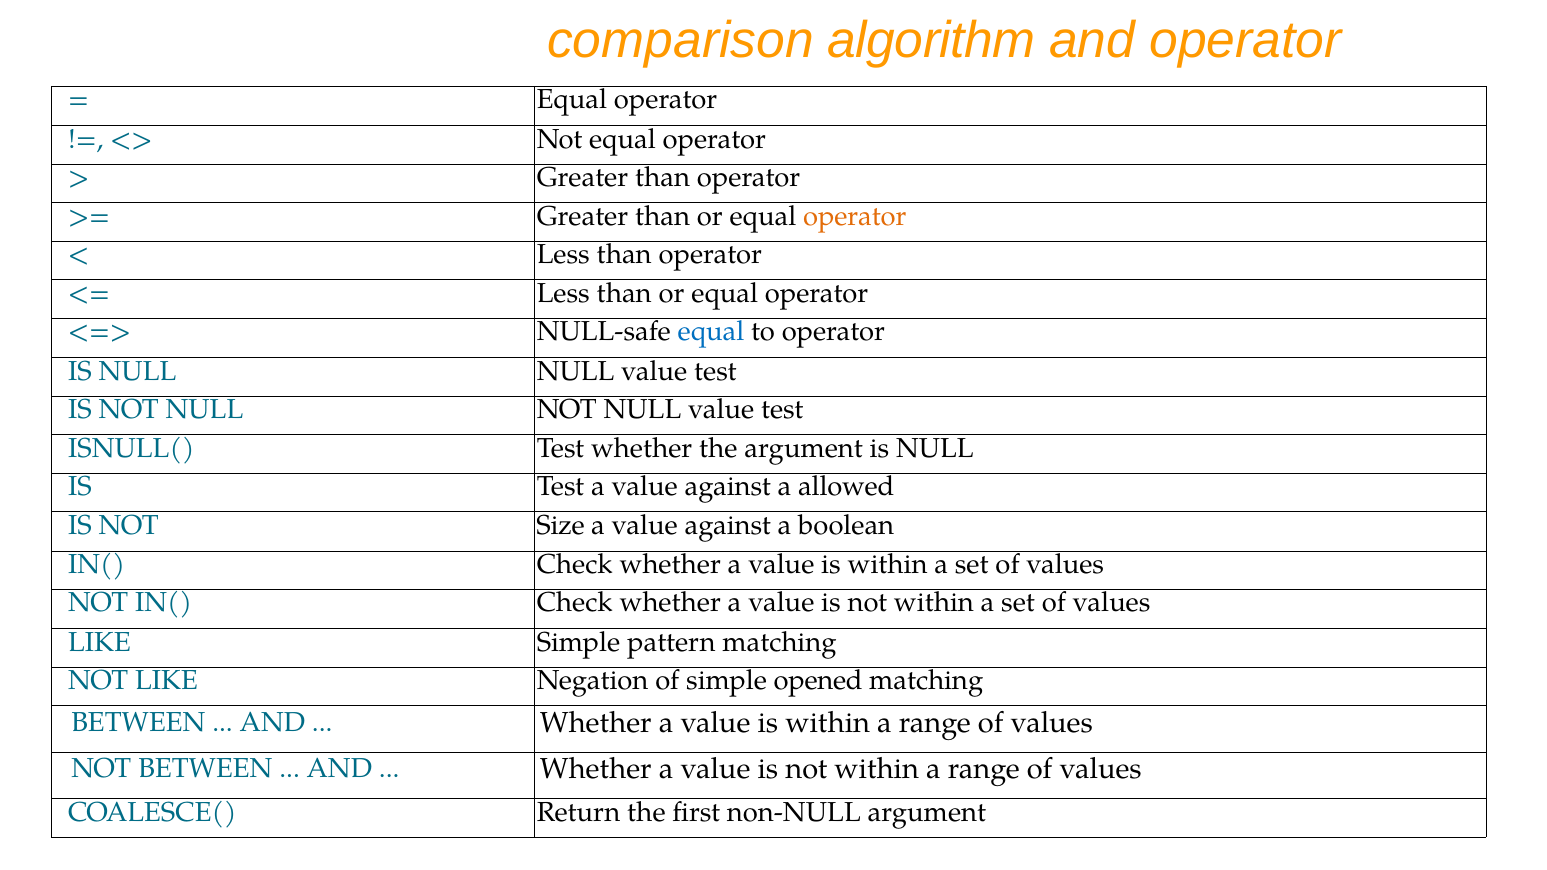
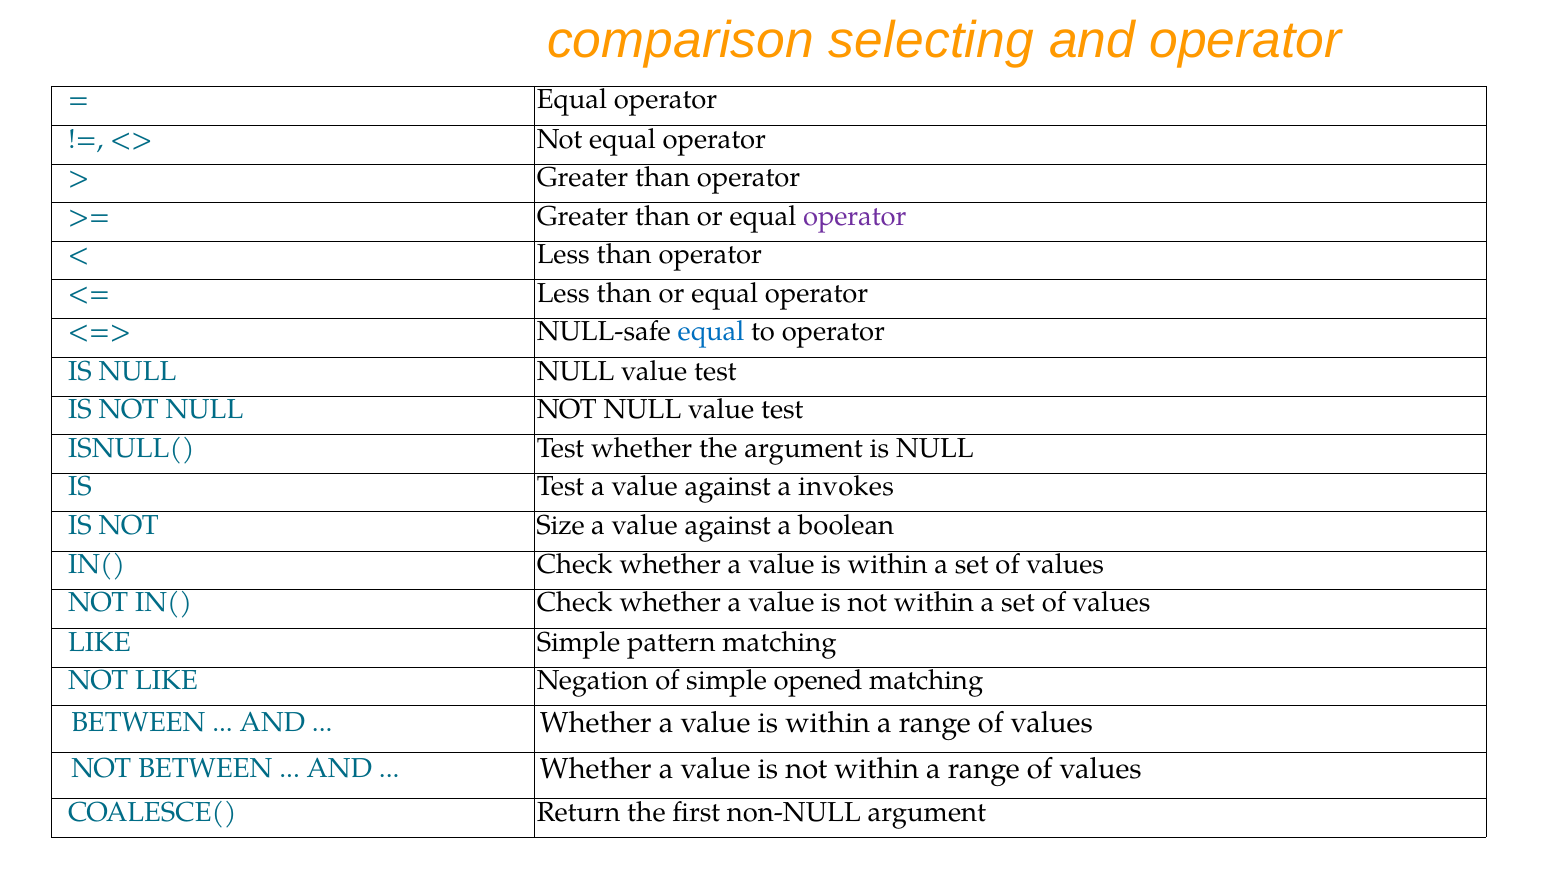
algorithm: algorithm -> selecting (931, 40)
operator colour: orange -> purple (855, 216)
allowed: allowed -> invokes (846, 487)
